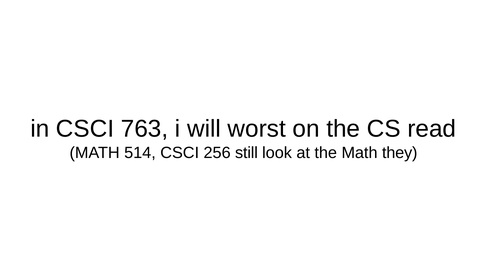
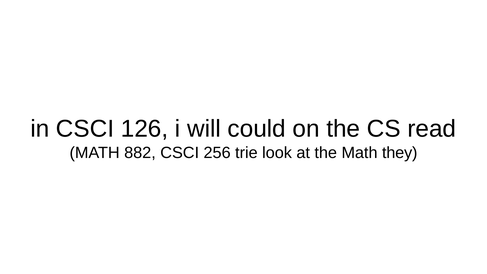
763: 763 -> 126 (145, 129)
worst: worst -> could (257, 129)
514: 514 -> 882 (140, 153)
still: still -> trie (246, 153)
